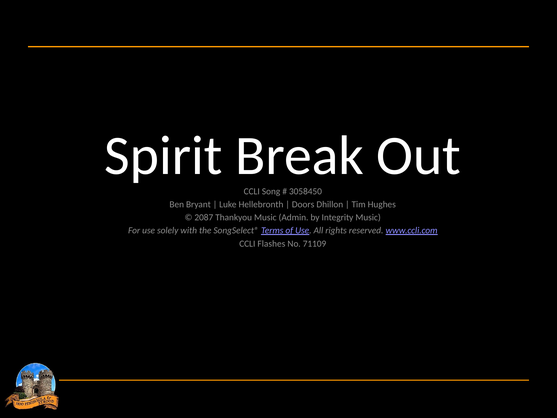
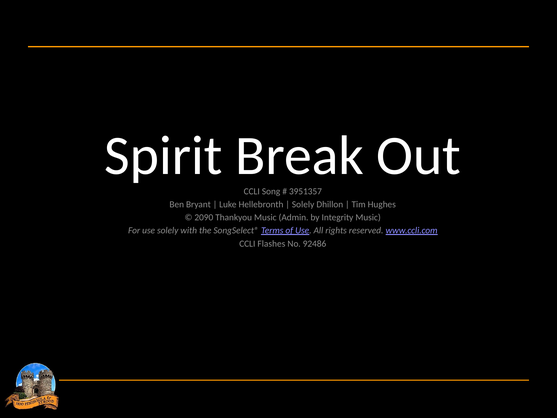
3058450: 3058450 -> 3951357 (305, 191)
Doors: Doors -> Solely (303, 204)
2087: 2087 -> 2090 (204, 217)
71109: 71109 -> 92486 (315, 243)
